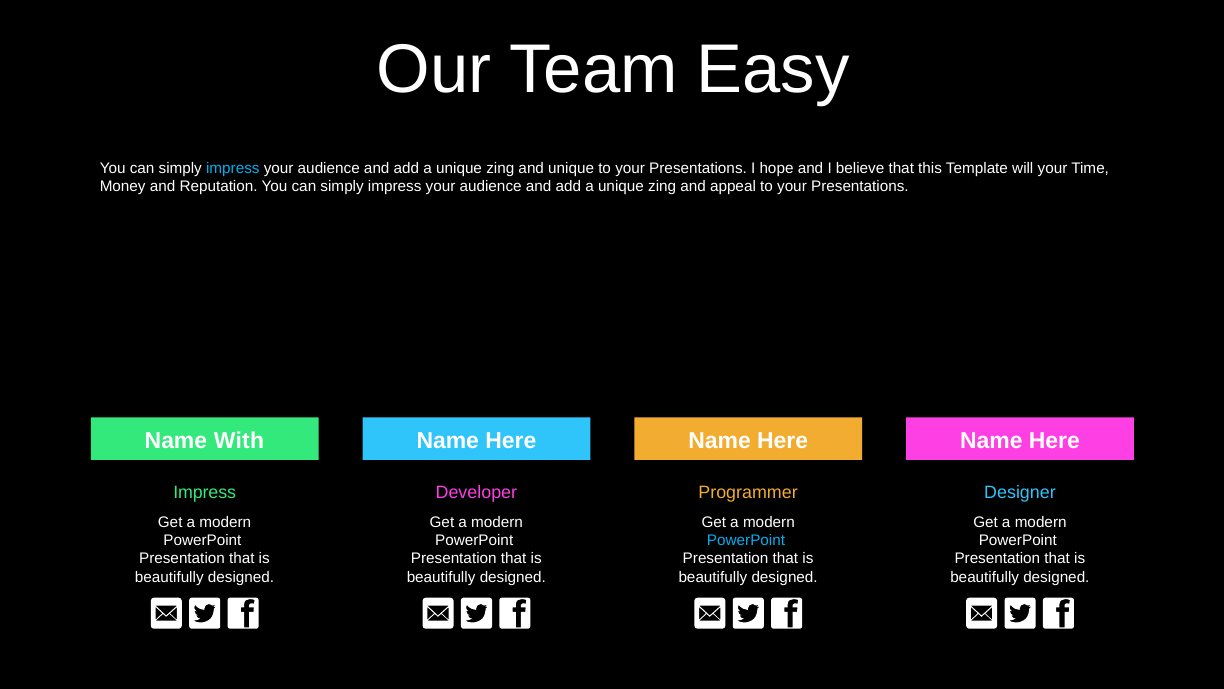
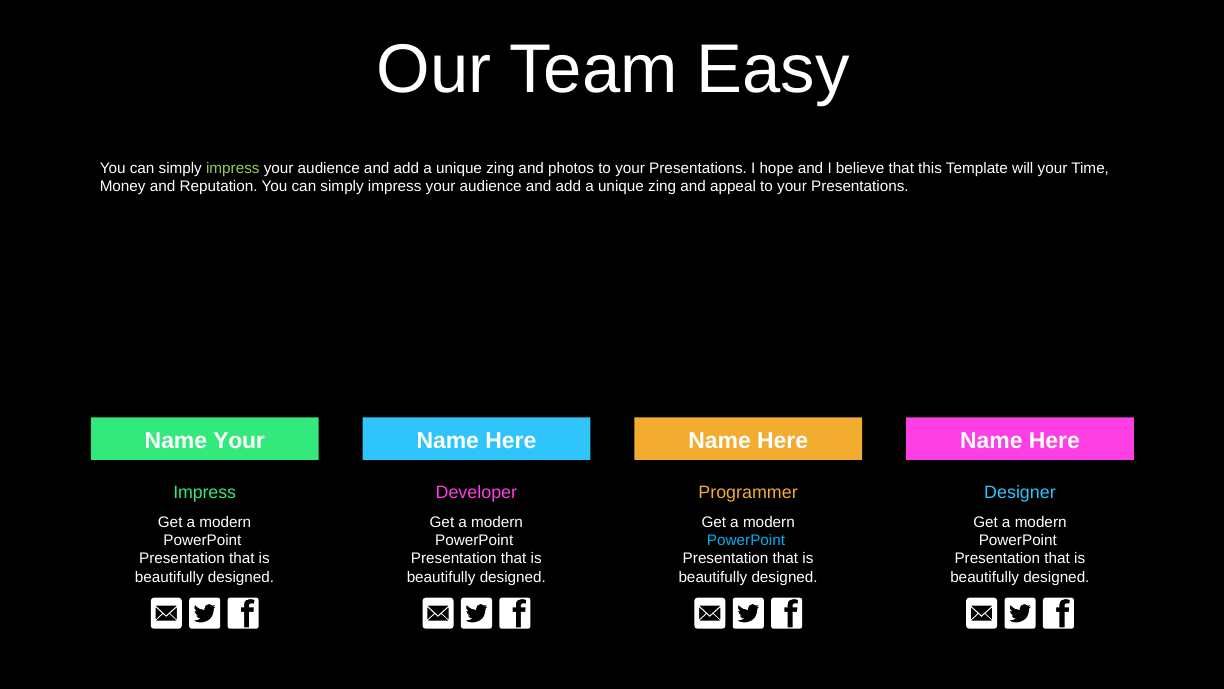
impress colour: light blue -> light green (233, 168)
and unique: unique -> photos (571, 168)
Name With: With -> Your (239, 441)
